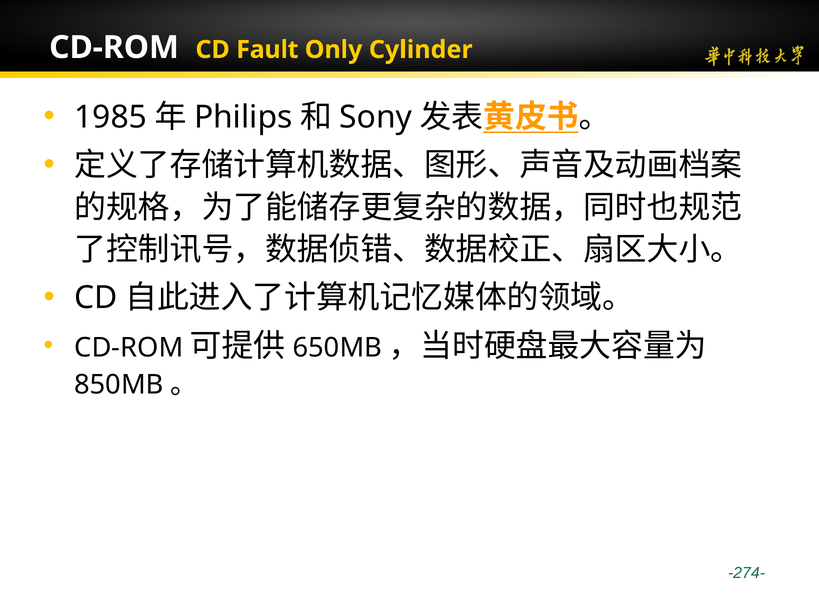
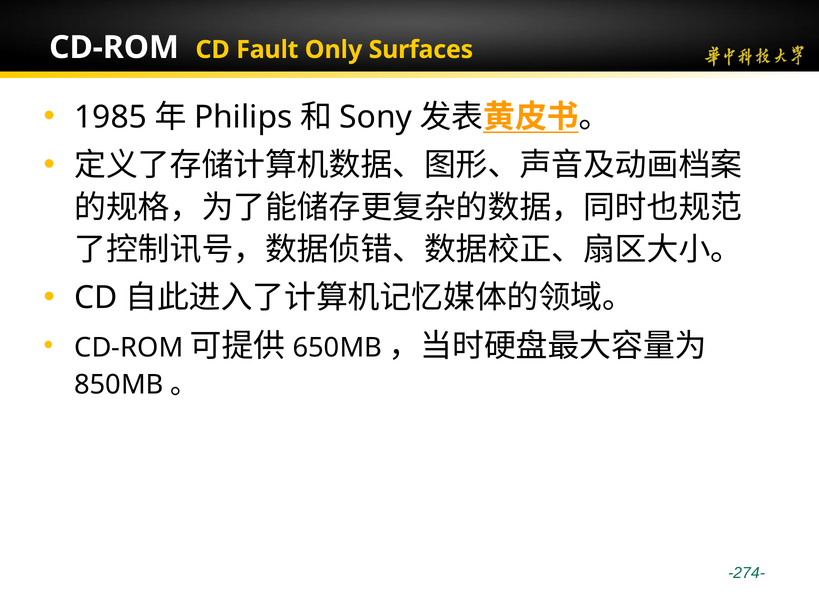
Cylinder: Cylinder -> Surfaces (421, 50)
